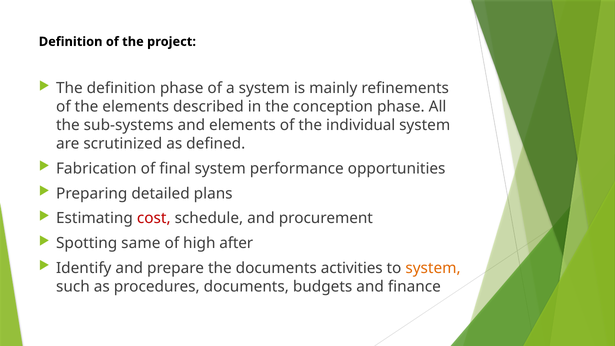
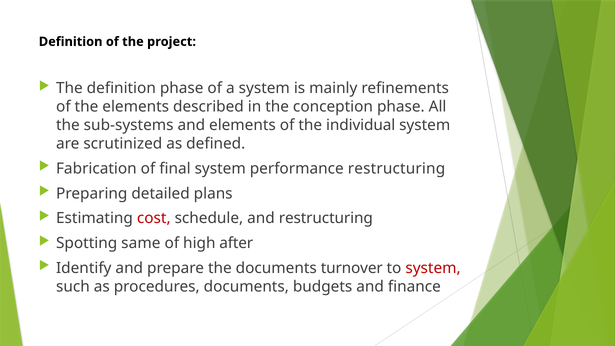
performance opportunities: opportunities -> restructuring (397, 169)
and procurement: procurement -> restructuring (326, 218)
activities: activities -> turnover (352, 268)
system colour: orange -> red (433, 268)
